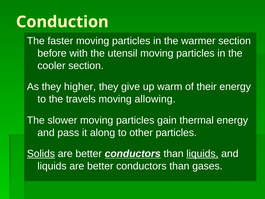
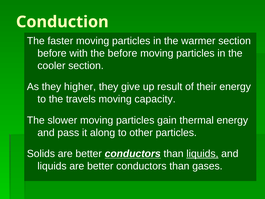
the utensil: utensil -> before (123, 53)
warm: warm -> result (170, 87)
allowing: allowing -> capacity (155, 99)
Solids underline: present -> none (41, 154)
